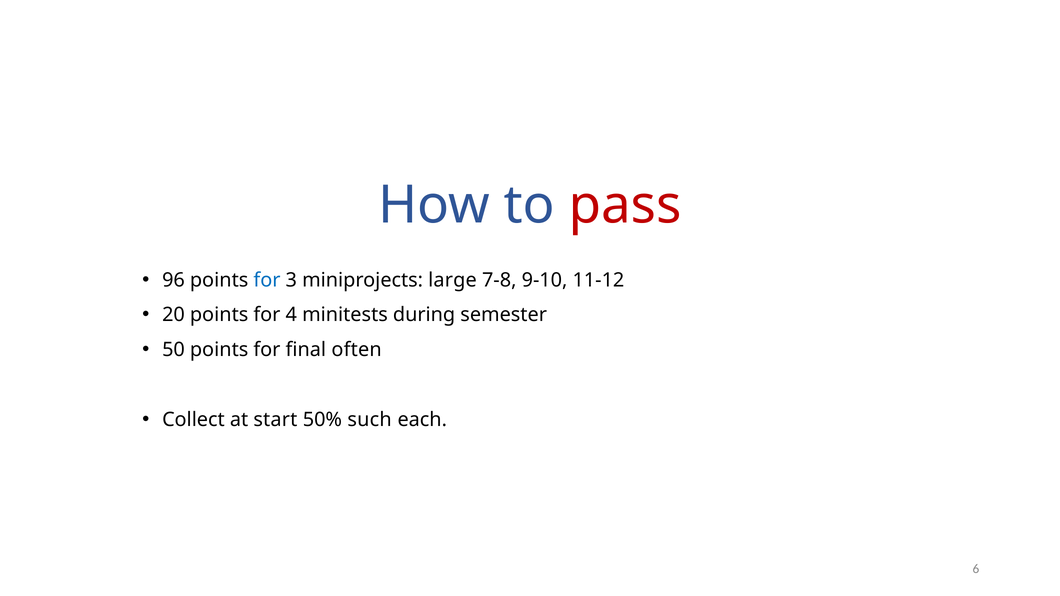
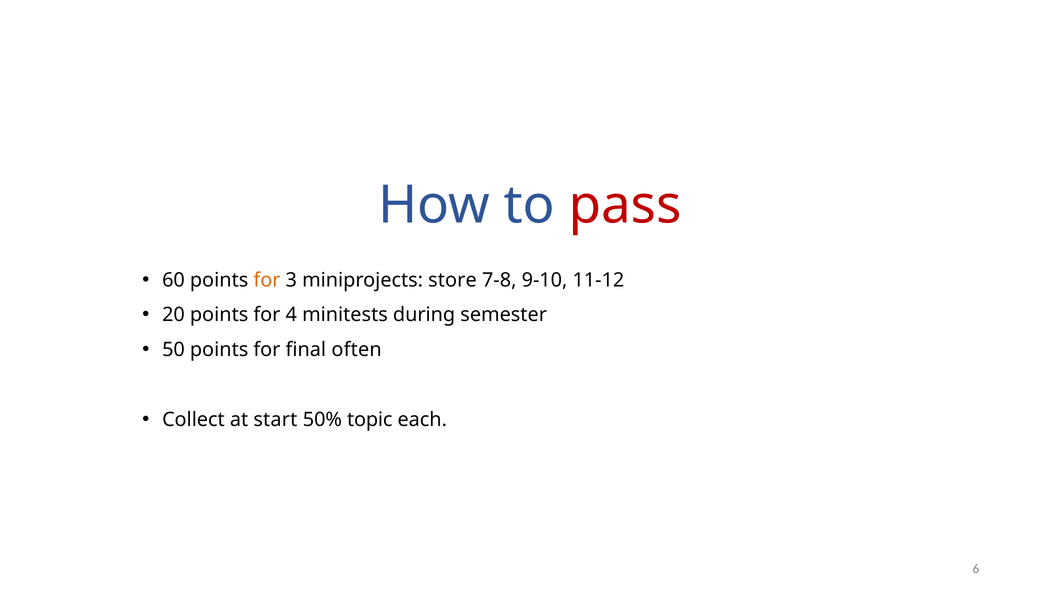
96: 96 -> 60 (173, 280)
for colour: blue -> orange (267, 280)
large: large -> store (452, 280)
such: such -> topic (370, 420)
